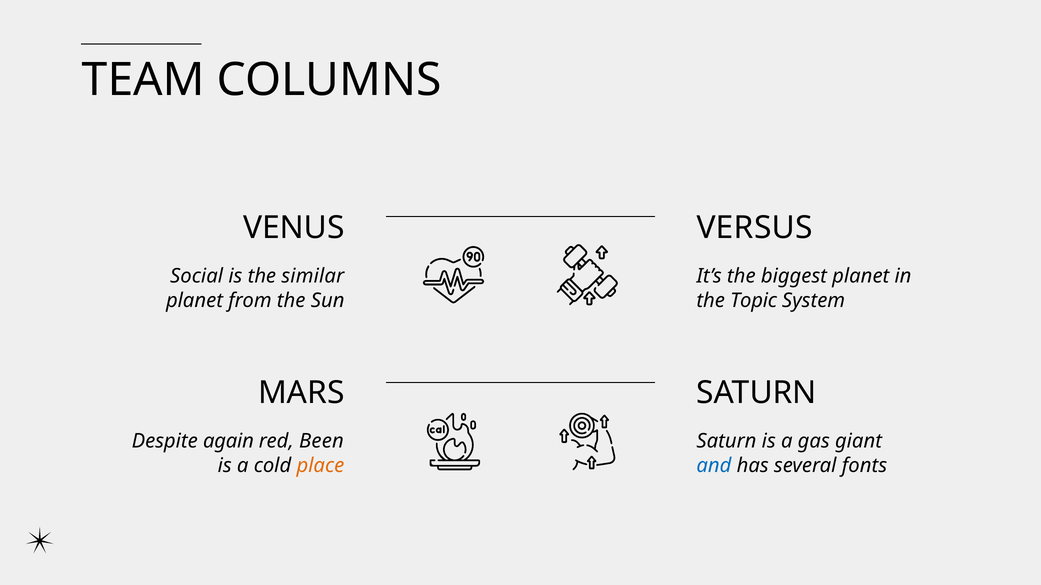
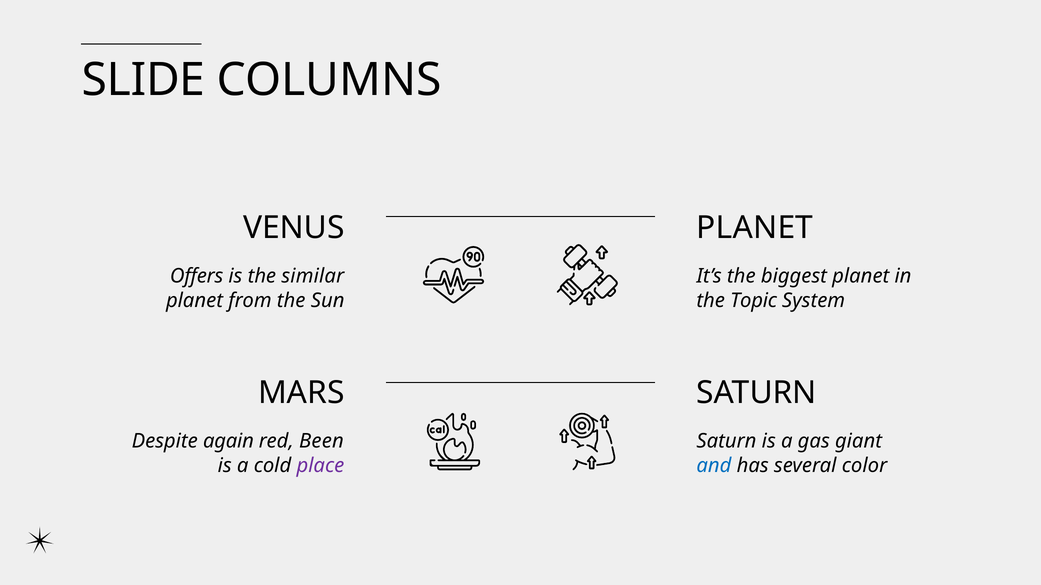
TEAM: TEAM -> SLIDE (144, 80)
VERSUS: VERSUS -> PLANET (755, 228)
Social: Social -> Offers (197, 277)
place colour: orange -> purple (320, 466)
fonts: fonts -> color (864, 466)
